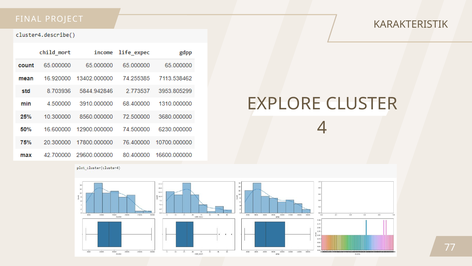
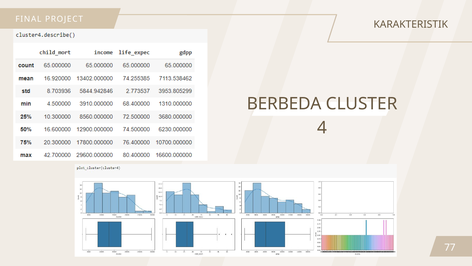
EXPLORE: EXPLORE -> BERBEDA (284, 104)
